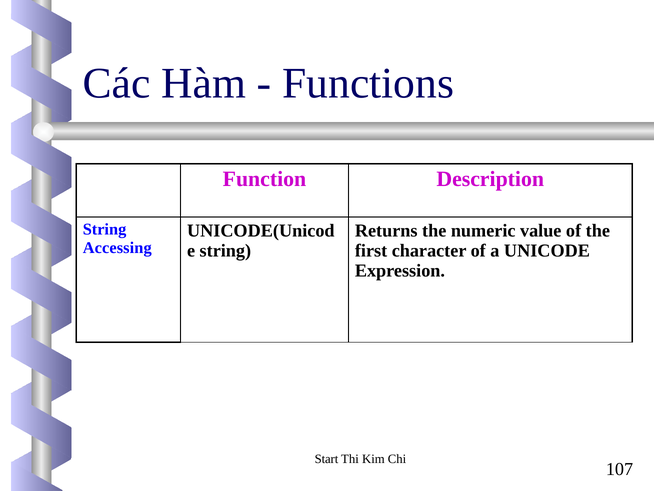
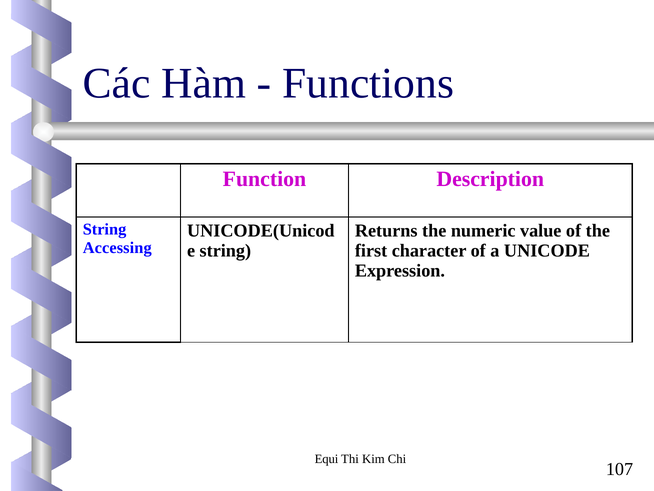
Start: Start -> Equi (326, 459)
